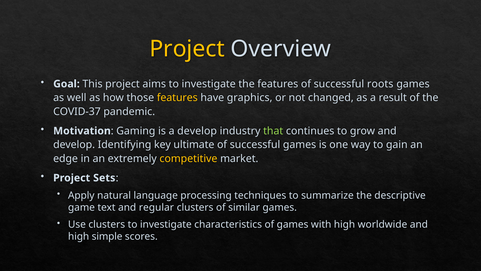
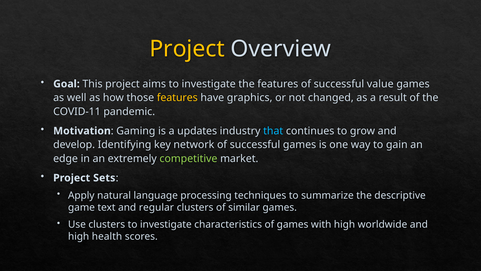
roots: roots -> value (380, 84)
COVID-37: COVID-37 -> COVID-11 (77, 112)
a develop: develop -> updates (197, 131)
that colour: light green -> light blue (273, 131)
ultimate: ultimate -> network (194, 145)
competitive colour: yellow -> light green (188, 158)
simple: simple -> health (107, 236)
